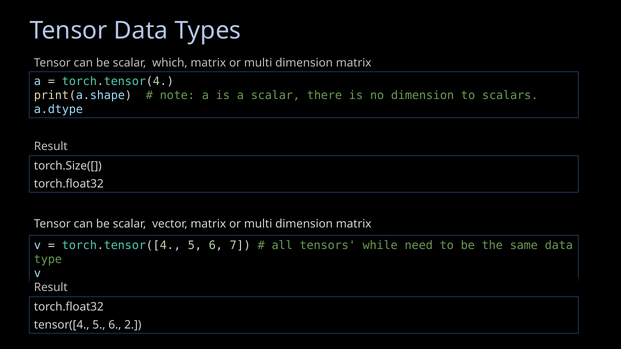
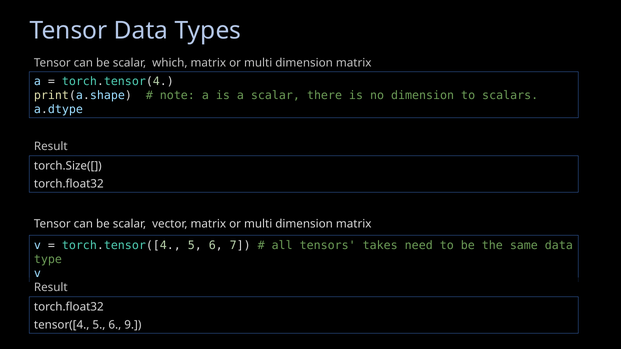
while: while -> takes (380, 246)
2: 2 -> 9 (133, 325)
